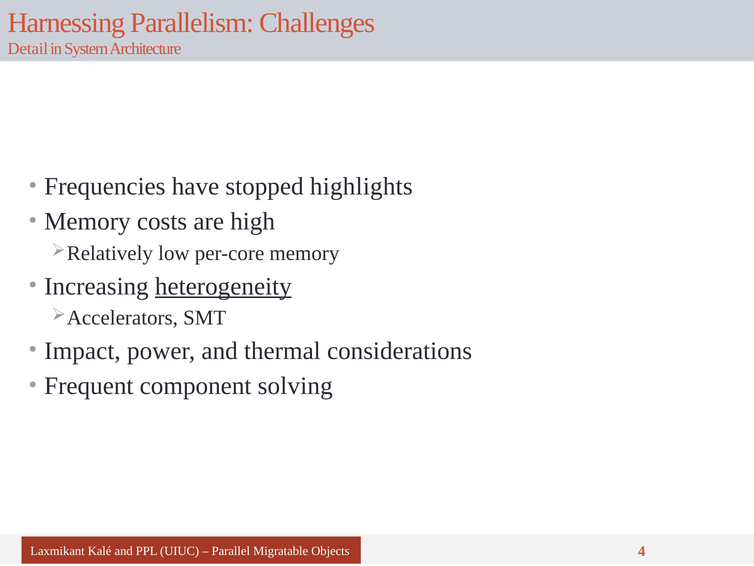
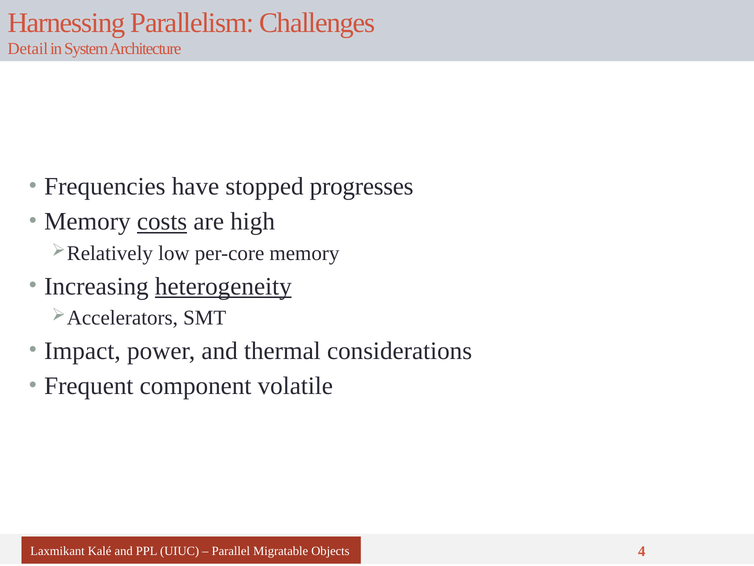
highlights: highlights -> progresses (362, 186)
costs underline: none -> present (162, 221)
solving: solving -> volatile (295, 386)
